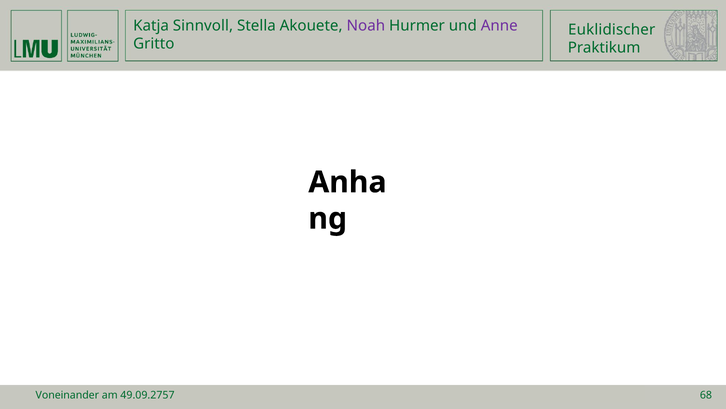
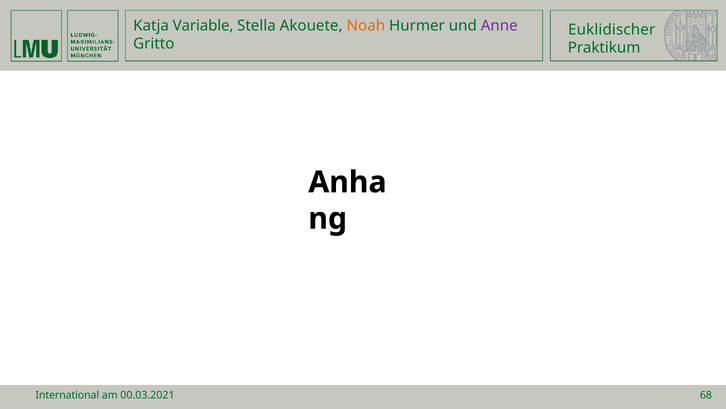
Sinnvoll: Sinnvoll -> Variable (203, 26)
Noah colour: purple -> orange (366, 26)
Voneinander: Voneinander -> International (67, 394)
49.09.2757: 49.09.2757 -> 00.03.2021 (147, 394)
